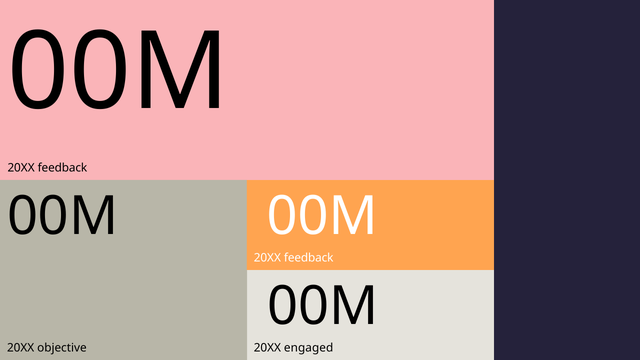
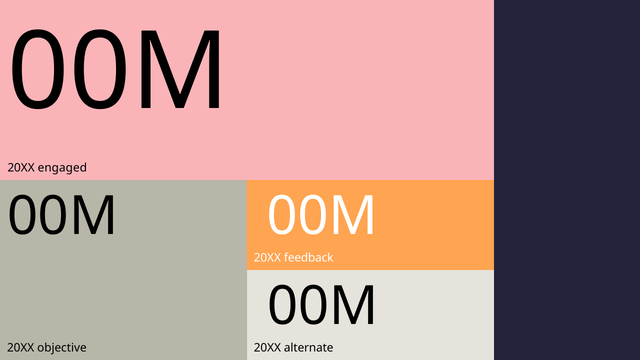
feedback: feedback -> engaged (62, 168)
engaged: engaged -> alternate (309, 348)
